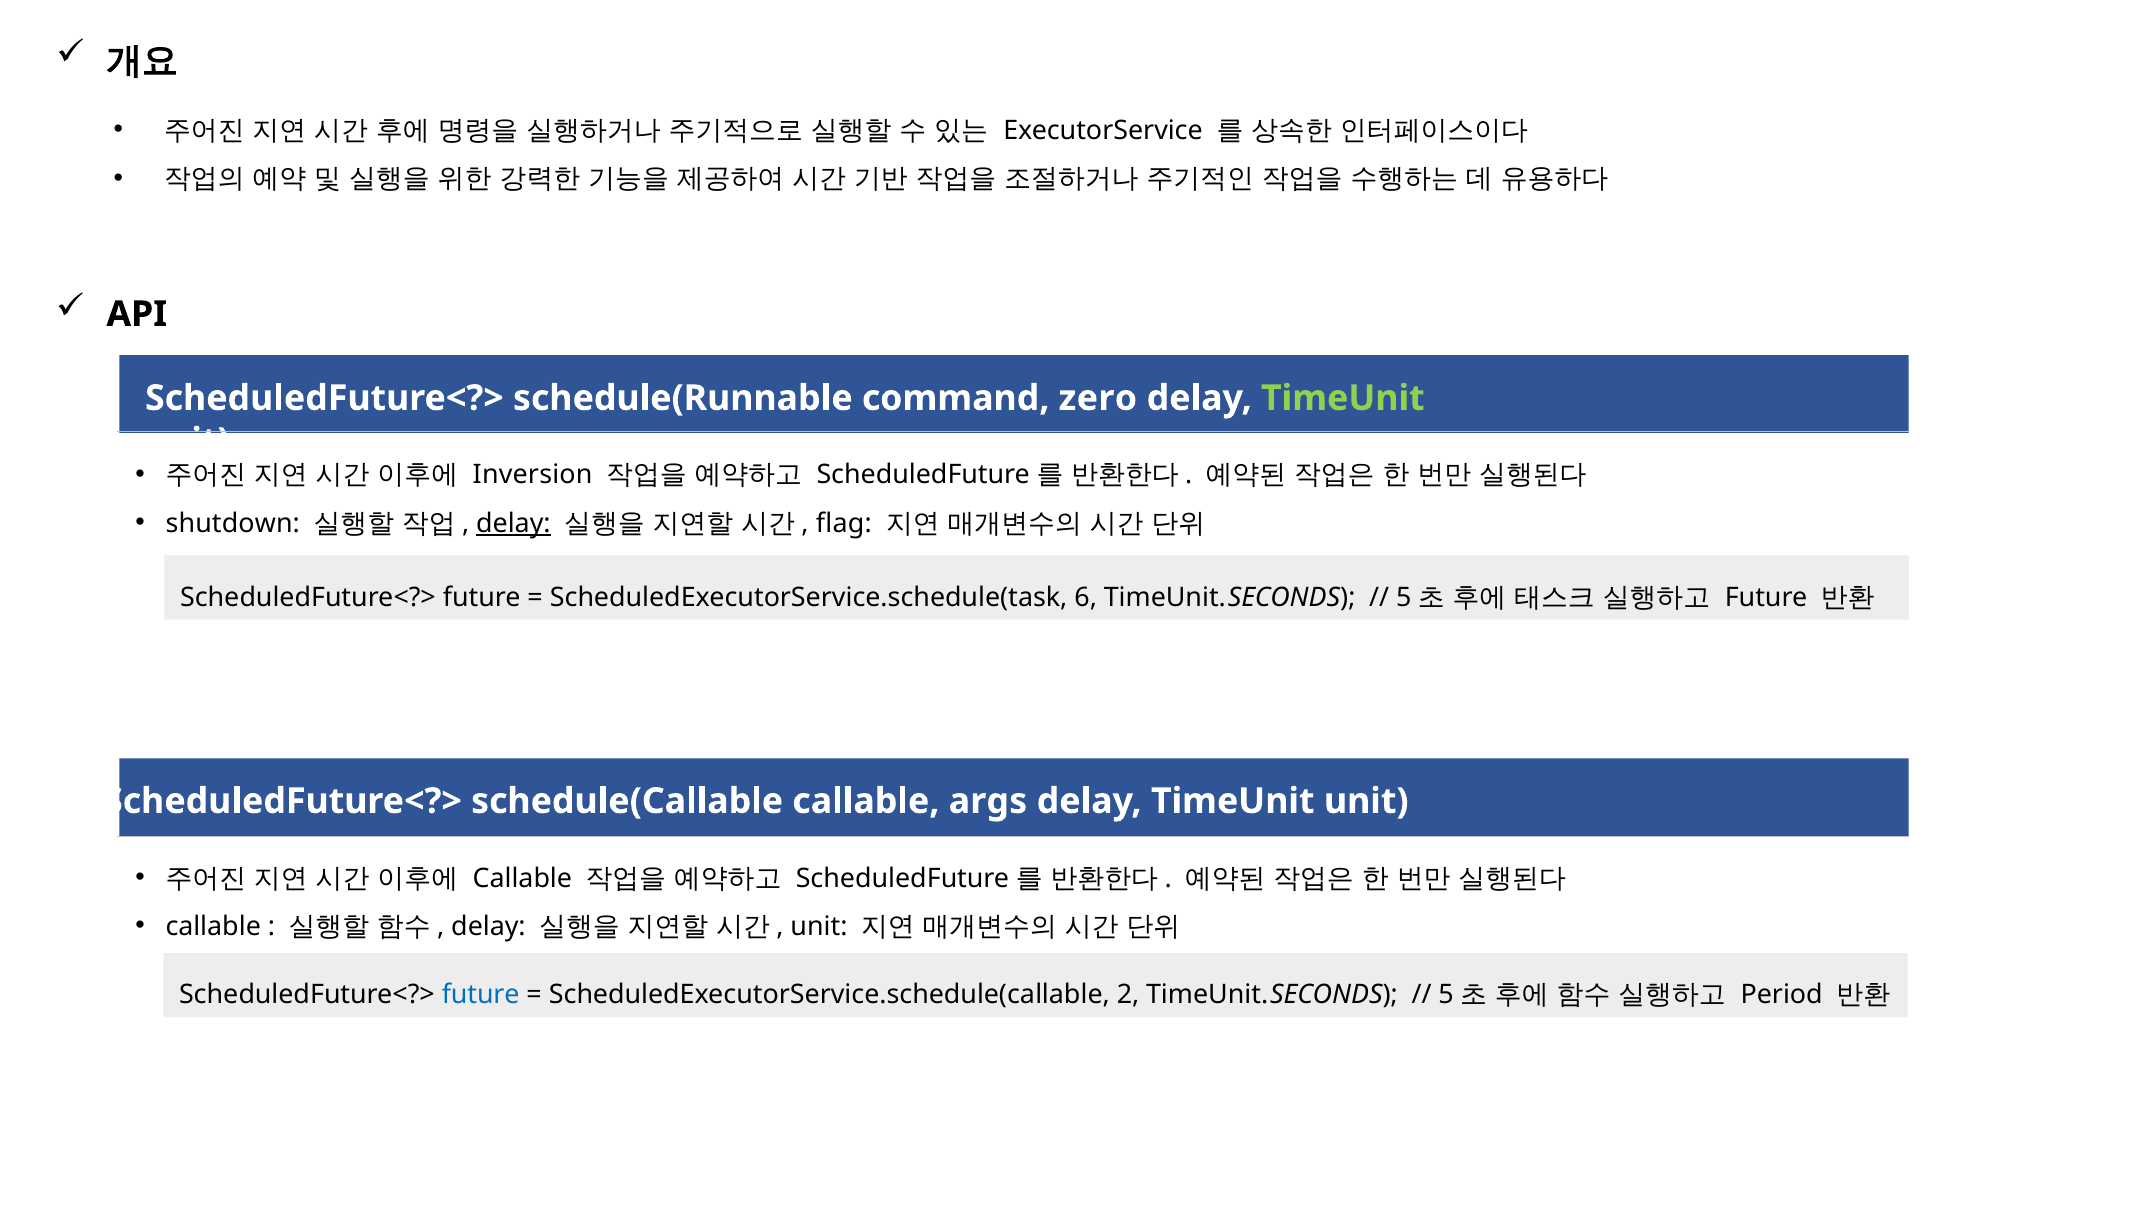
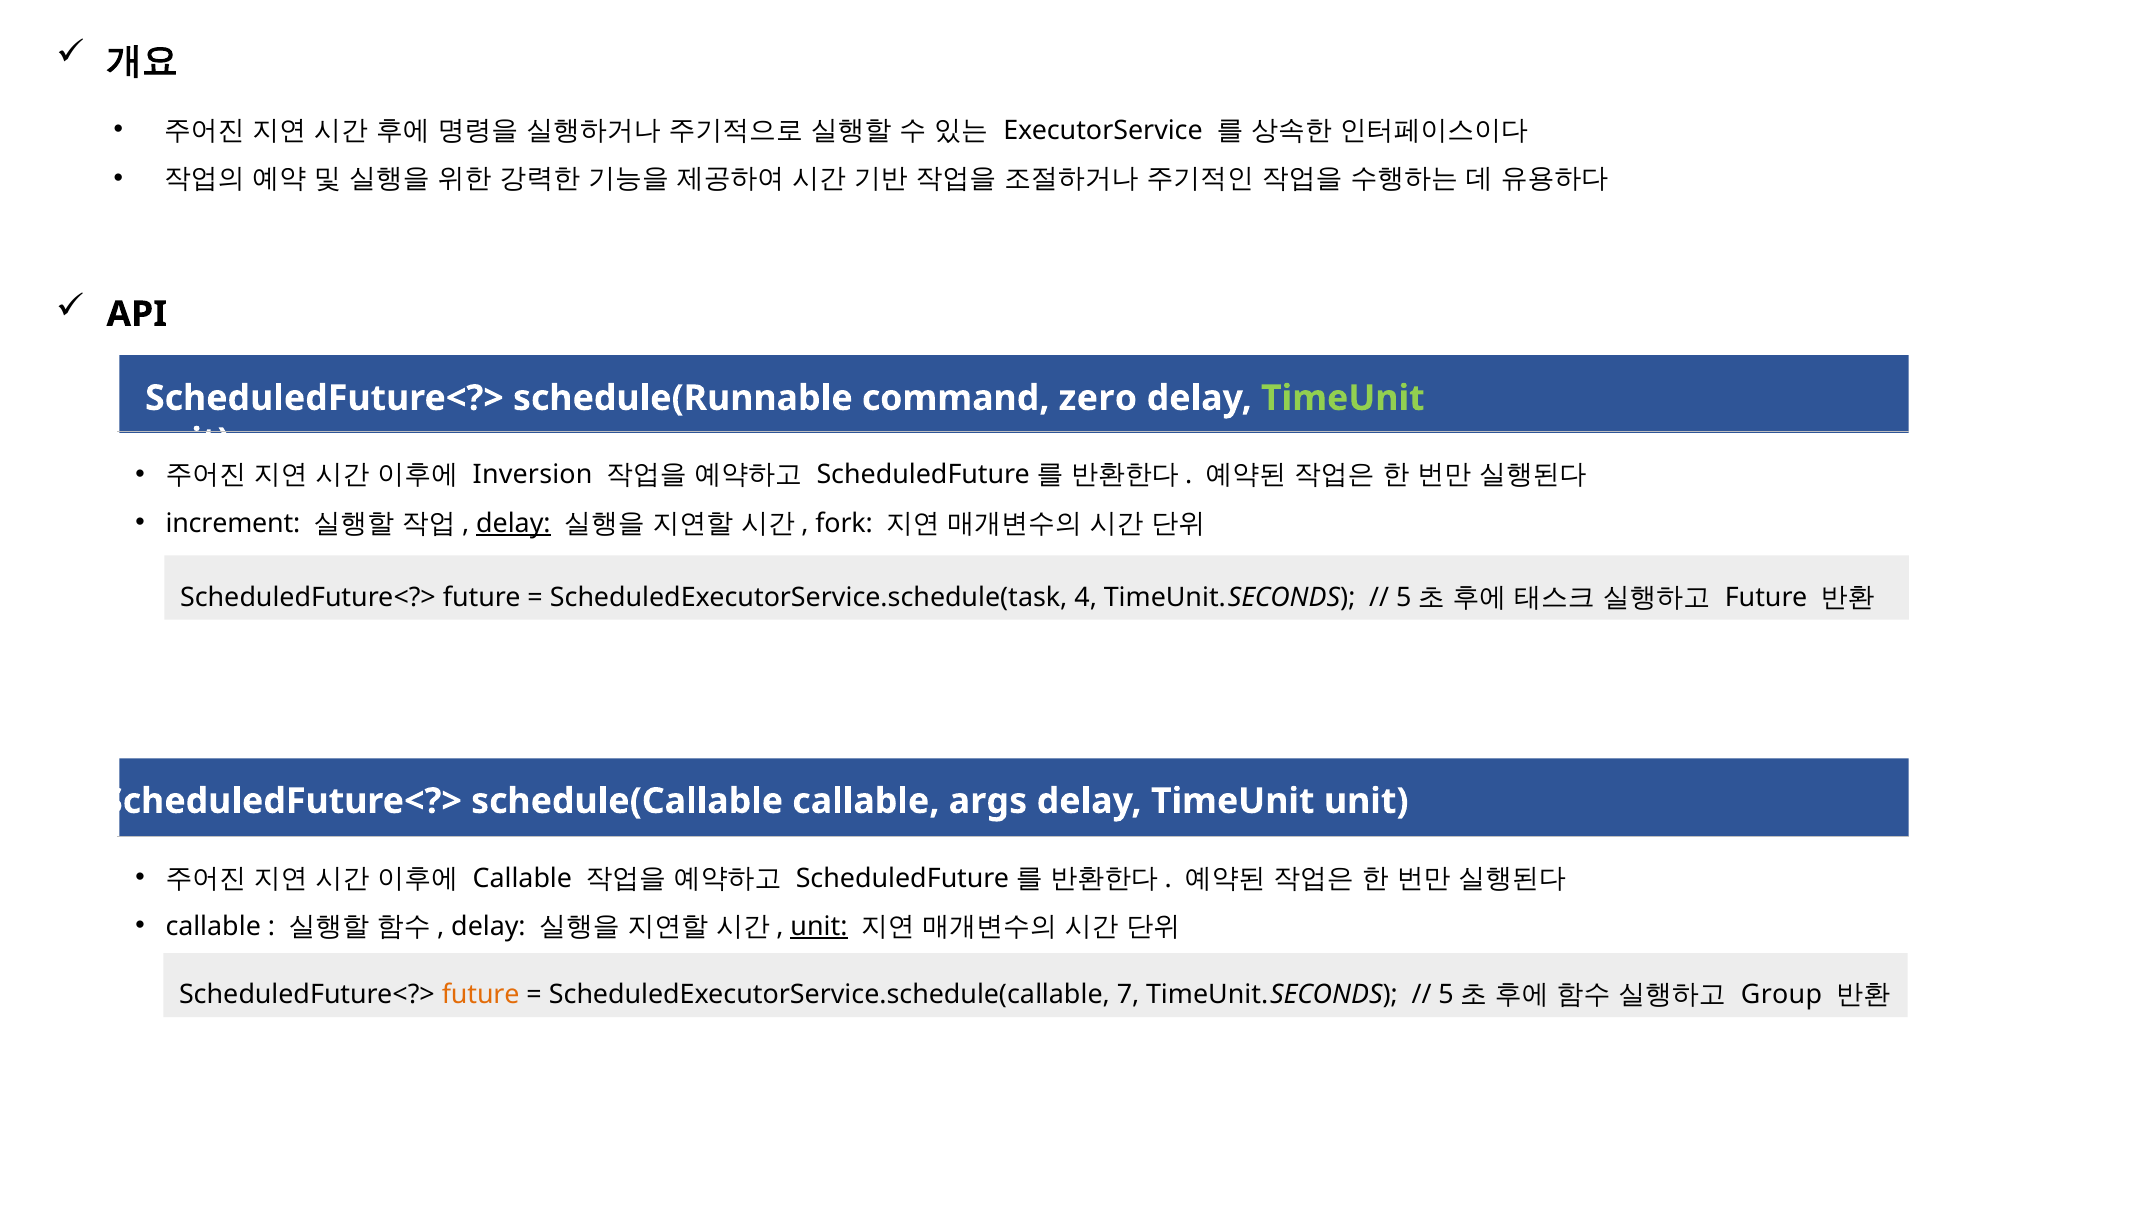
shutdown: shutdown -> increment (233, 523)
flag: flag -> fork (844, 523)
6: 6 -> 4 (1086, 598)
unit underline: none -> present (819, 927)
future colour: blue -> orange (481, 995)
2: 2 -> 7 (1128, 995)
Period: Period -> Group (1781, 995)
